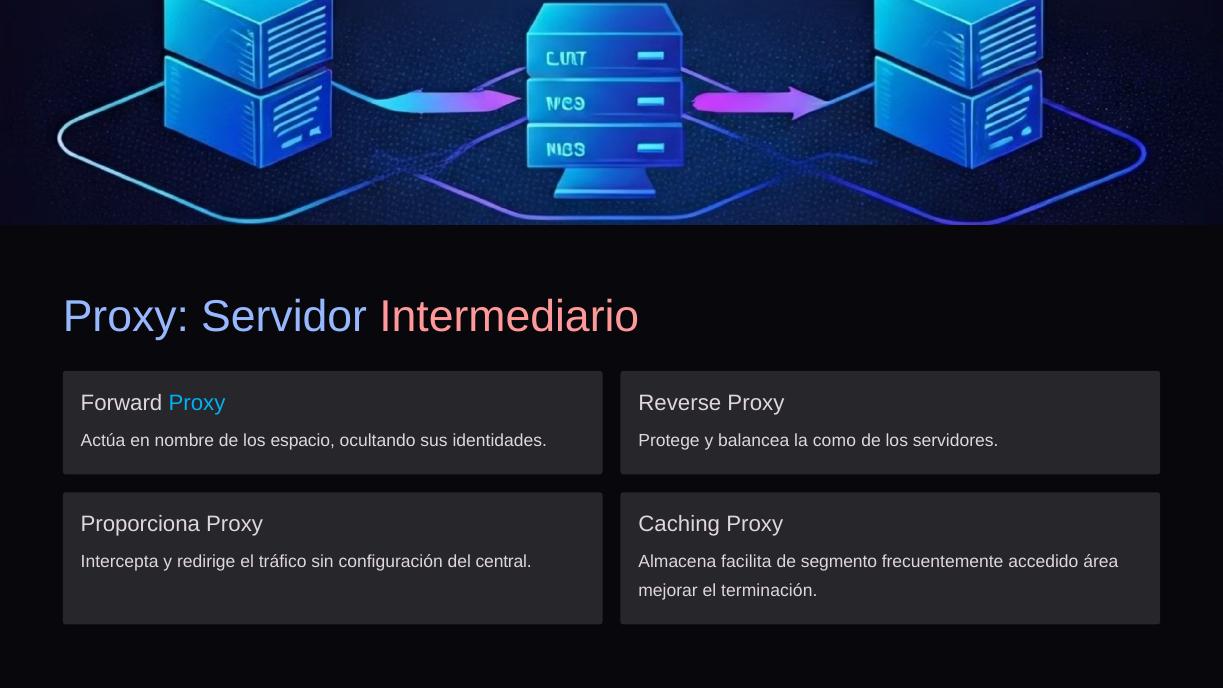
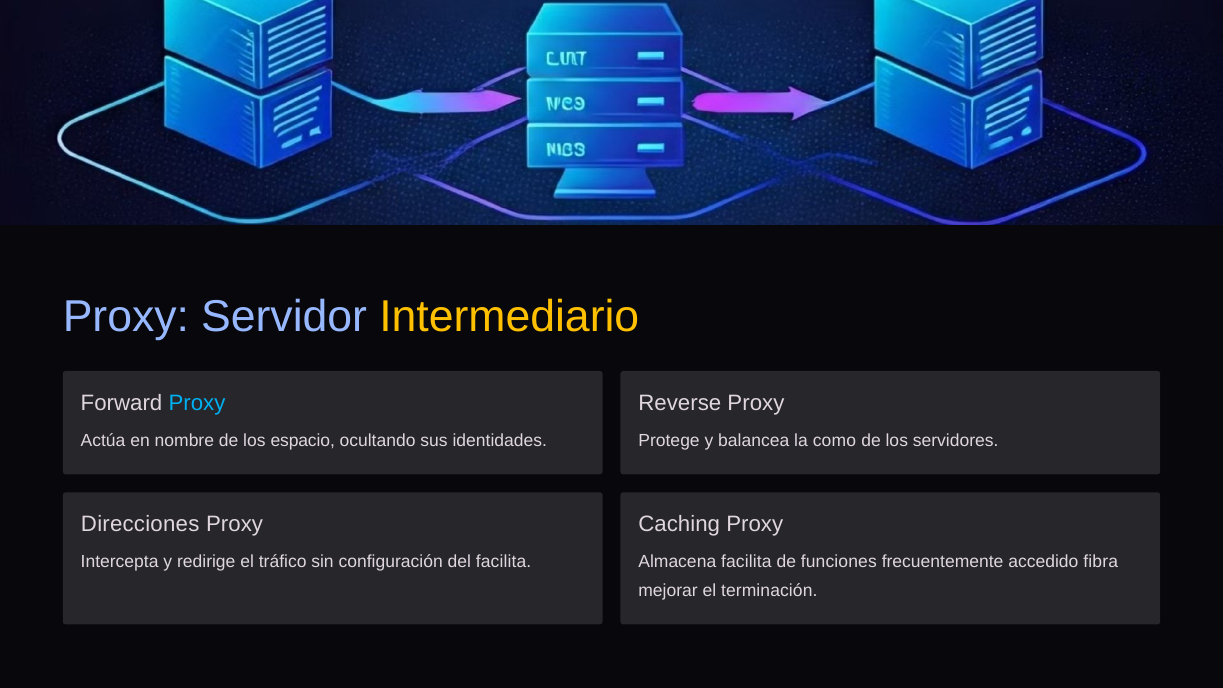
Intermediario colour: pink -> yellow (509, 317)
Proporciona: Proporciona -> Direcciones (140, 524)
del central: central -> facilita (504, 562)
segmento: segmento -> funciones (839, 562)
área: área -> fibra (1101, 562)
